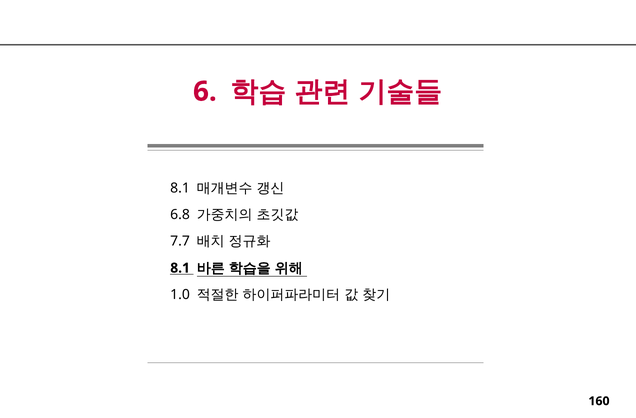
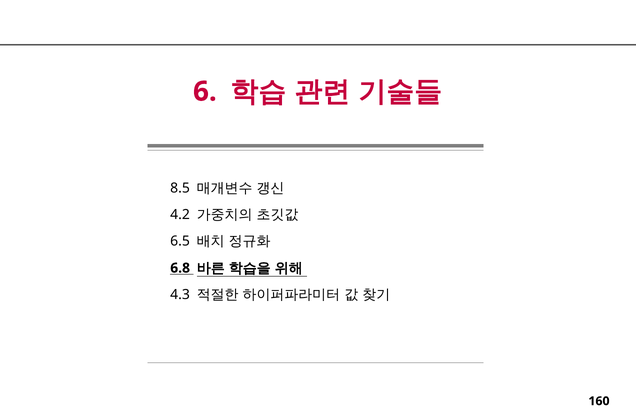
8.1: 8.1 -> 8.5 (180, 188)
6.8: 6.8 -> 4.2 (180, 215)
7.7: 7.7 -> 6.5 (180, 241)
8.1: 8.1 -> 6.8 (180, 268)
1.0: 1.0 -> 4.3 (180, 294)
